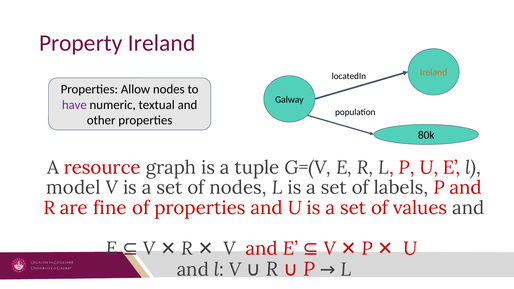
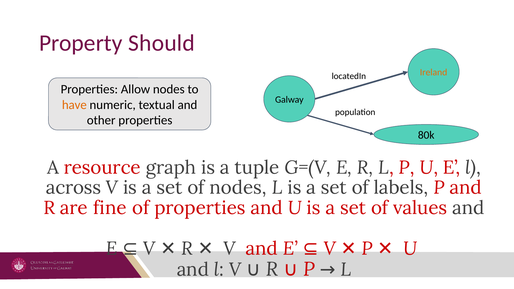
Property Ireland: Ireland -> Should (162, 43)
have colour: purple -> orange (74, 105)
model: model -> across (74, 188)
